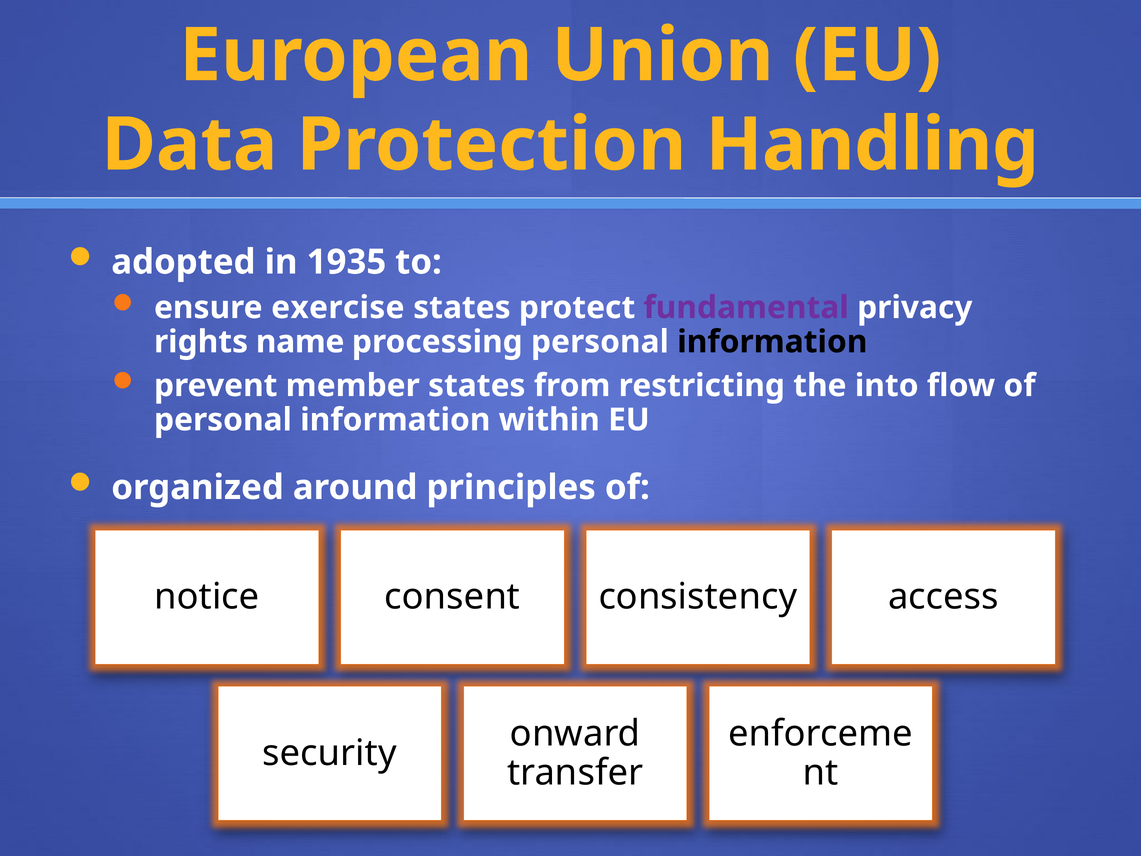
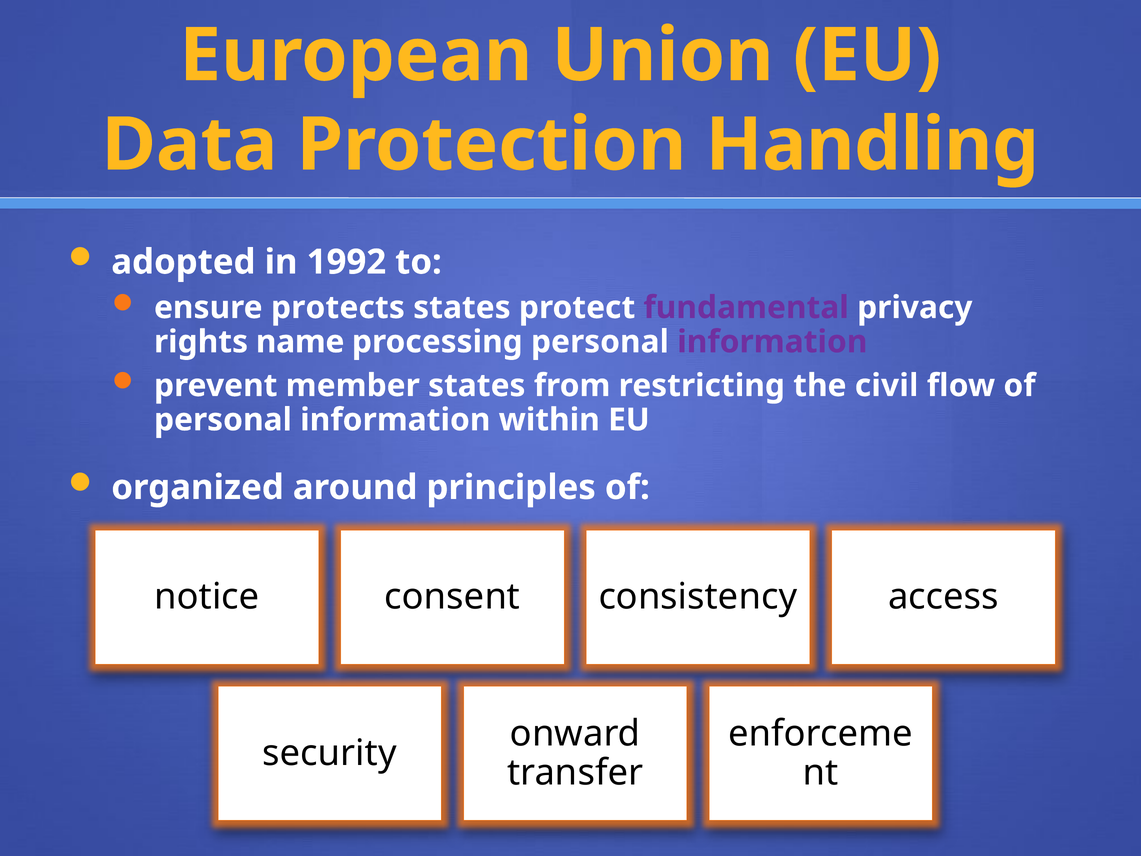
1935: 1935 -> 1992 (346, 262)
exercise: exercise -> protects (338, 308)
information colour: black -> purple (772, 342)
into: into -> civil (887, 386)
